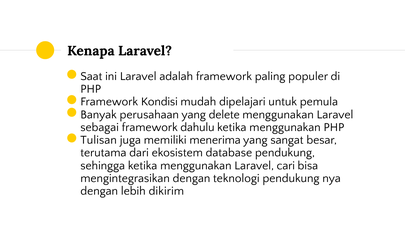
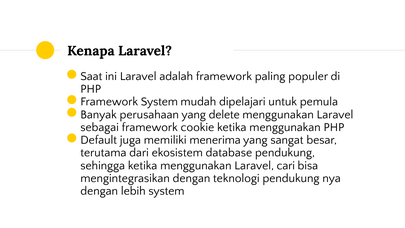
Framework Kondisi: Kondisi -> System (159, 102)
dahulu: dahulu -> cookie (197, 127)
Tulisan: Tulisan -> Default (99, 140)
lebih dikirim: dikirim -> system (166, 191)
